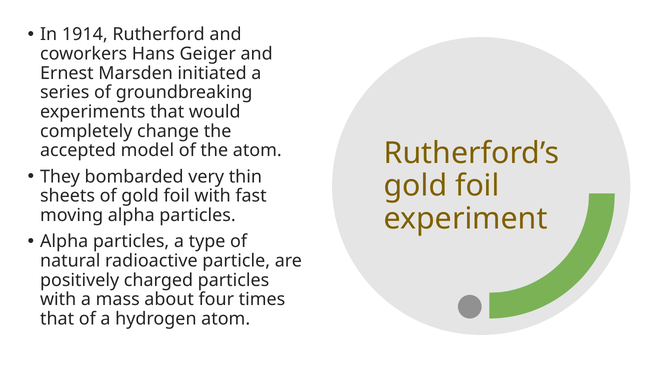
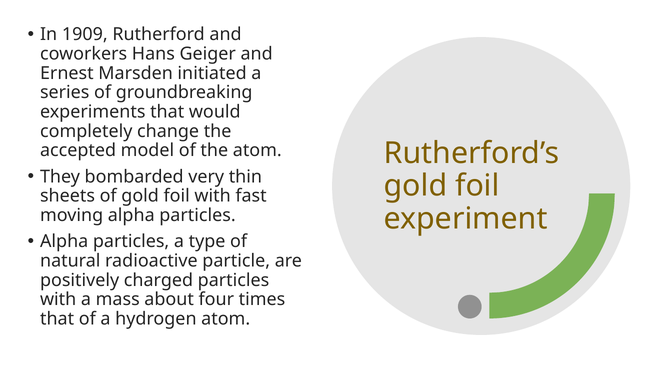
1914: 1914 -> 1909 (85, 34)
